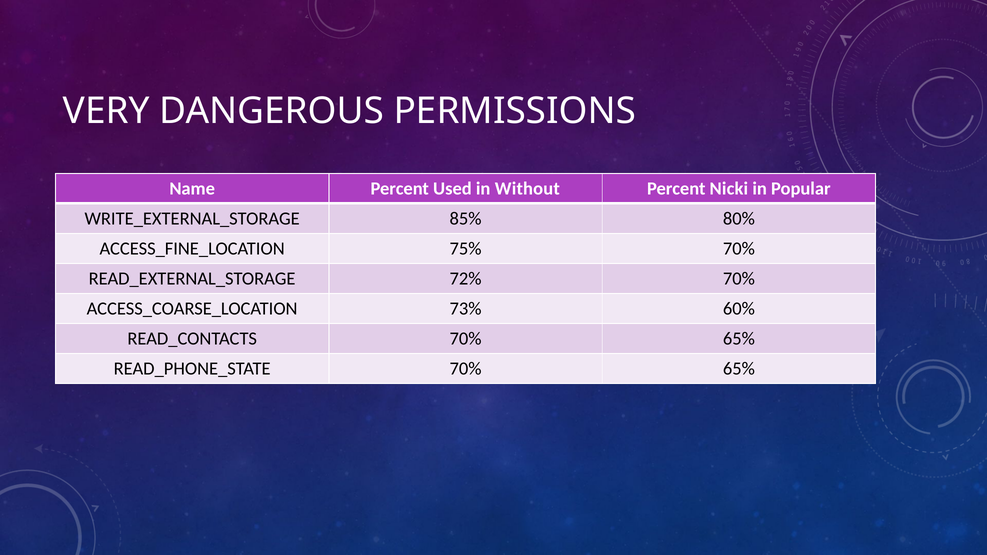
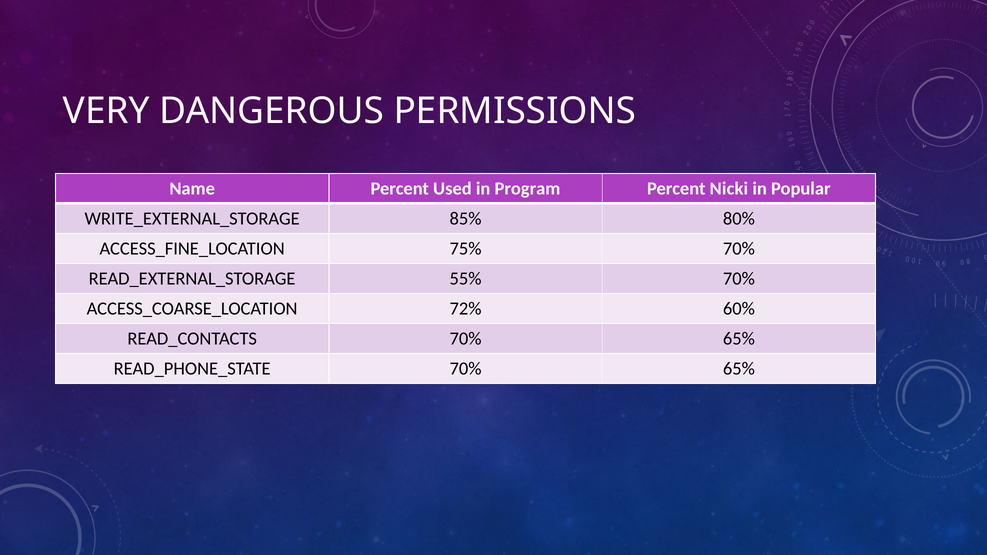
Without: Without -> Program (527, 189)
72%: 72% -> 55% (466, 279)
73%: 73% -> 72% (466, 309)
